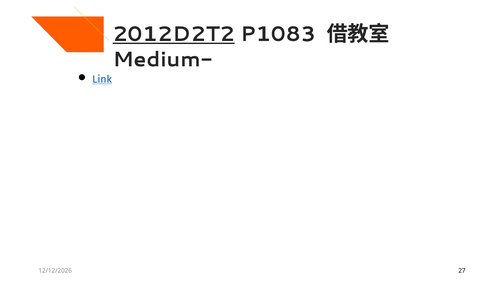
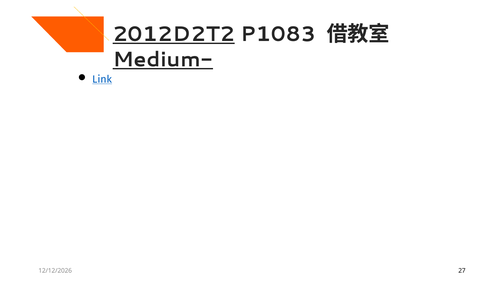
Medium- underline: none -> present (163, 59)
